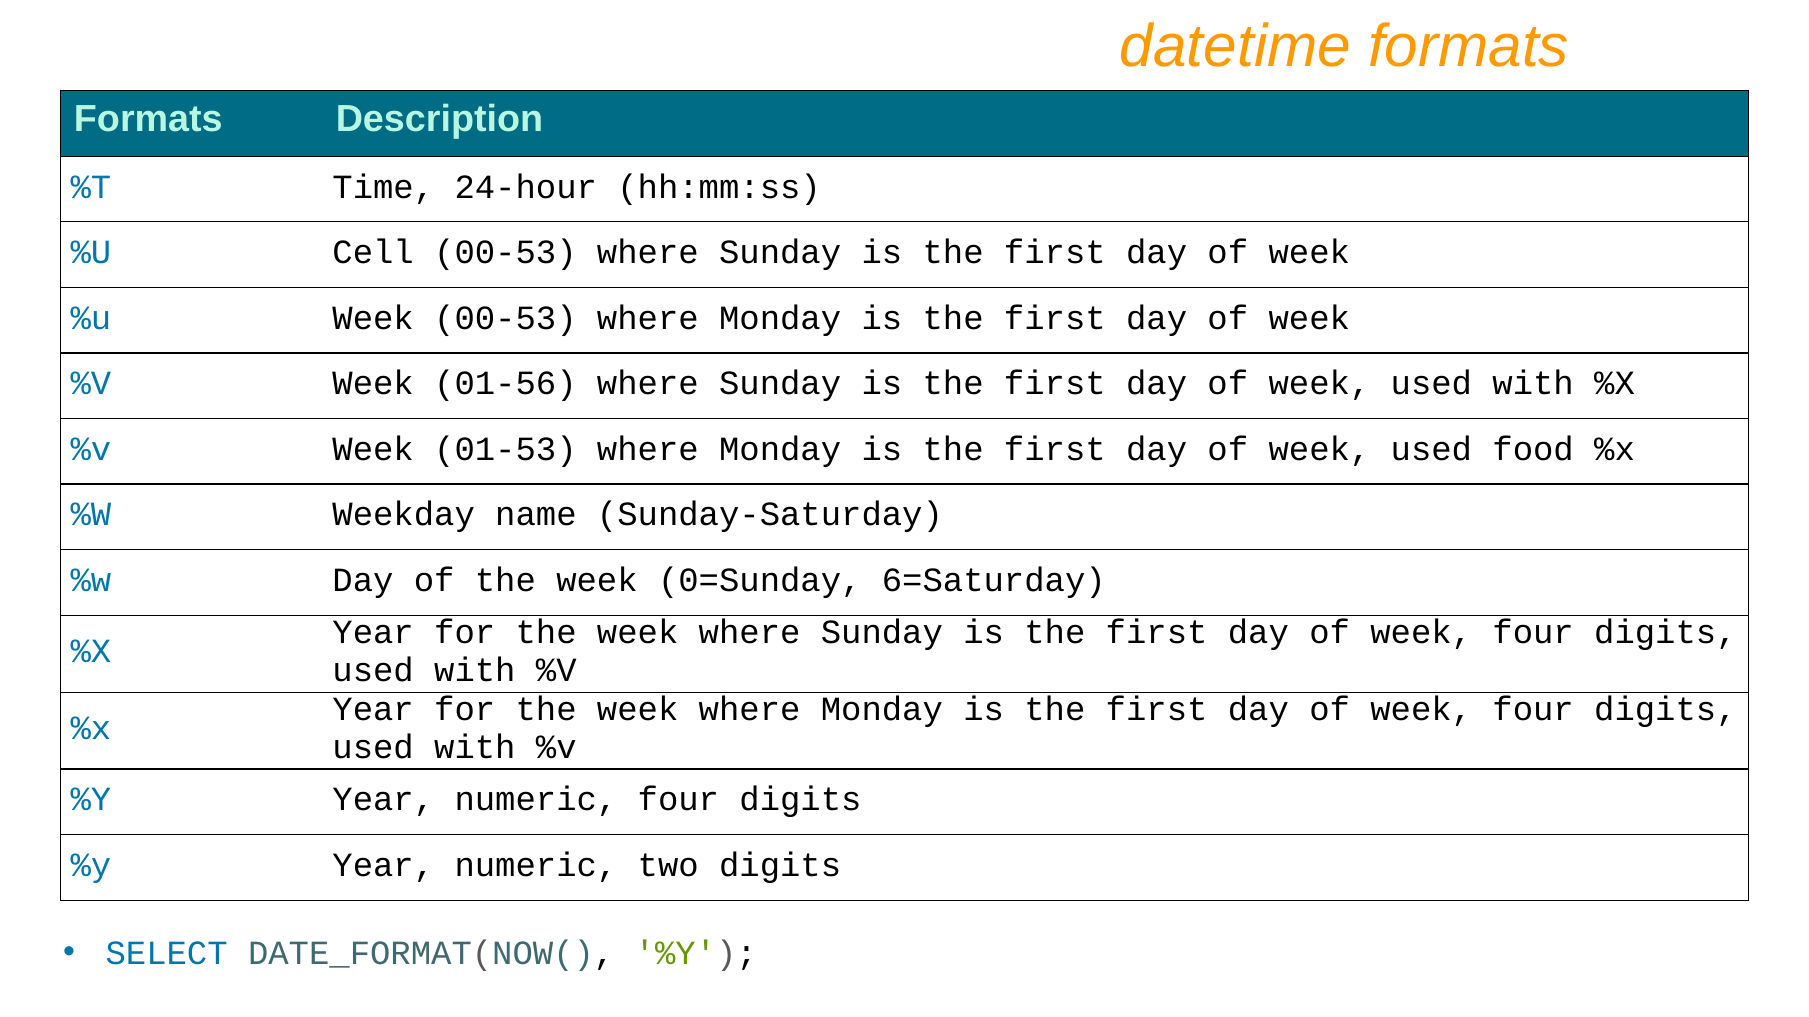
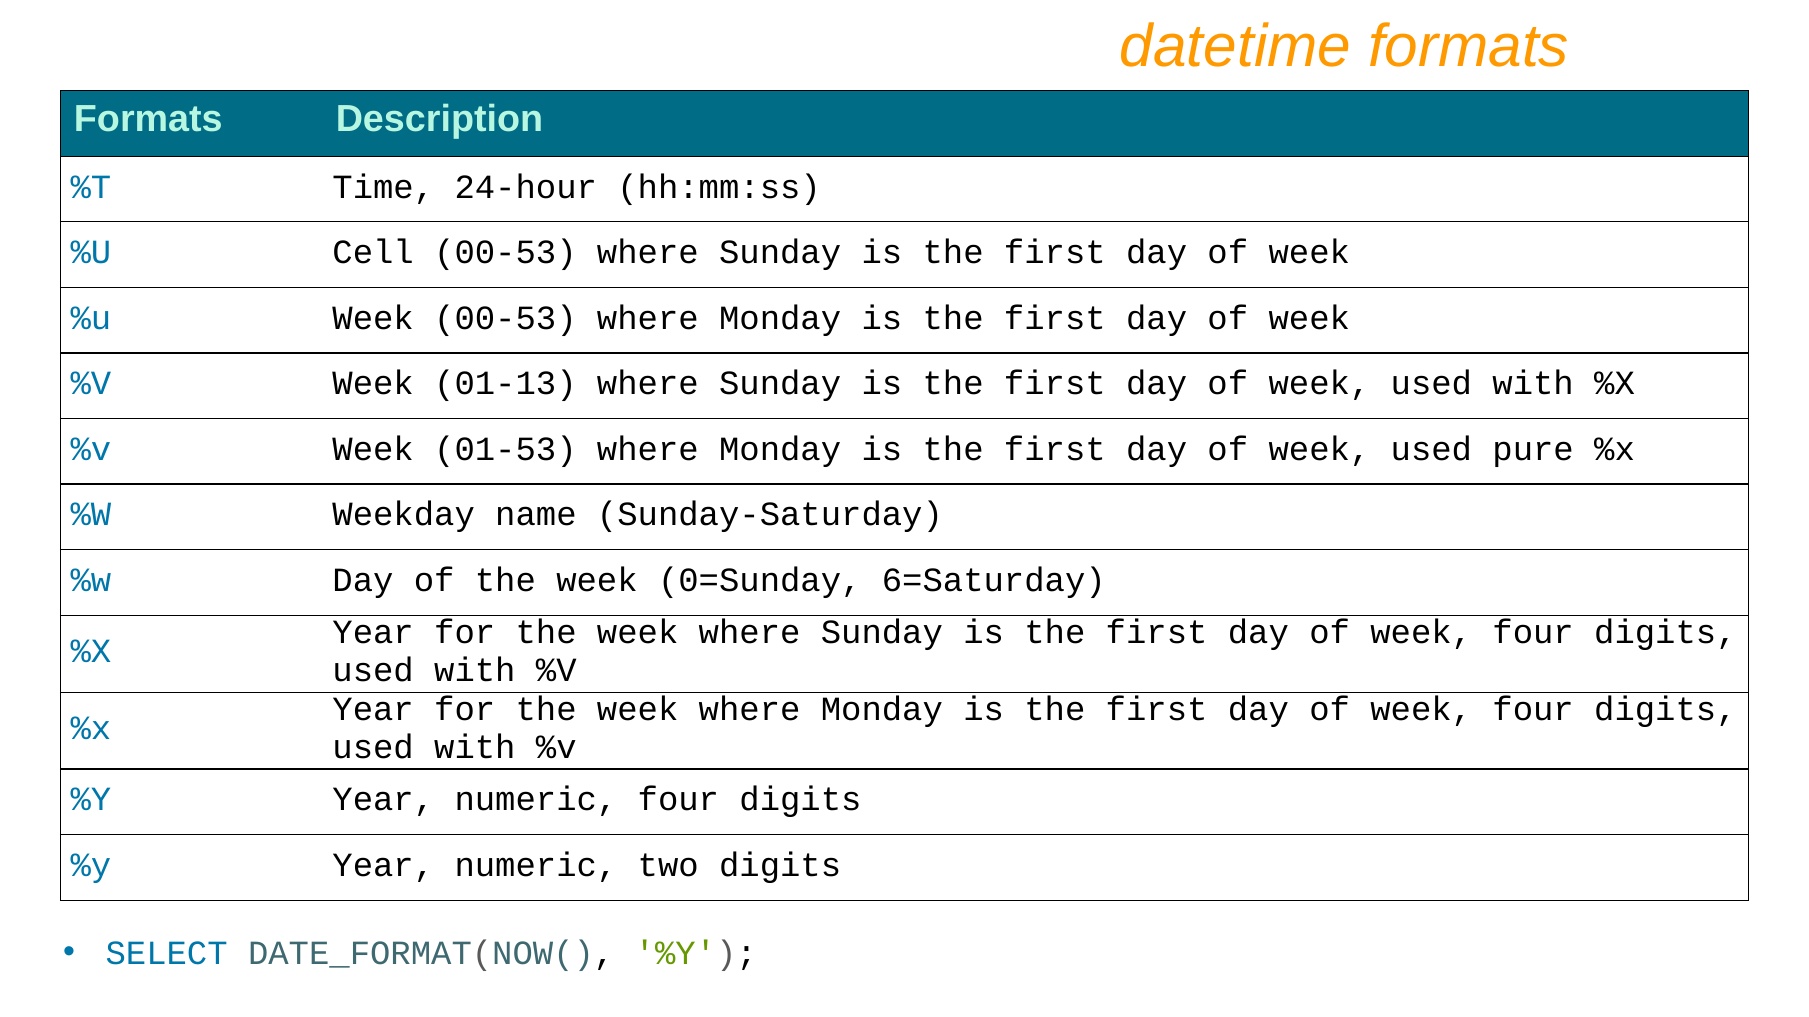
01-56: 01-56 -> 01-13 (505, 384)
food: food -> pure (1533, 449)
